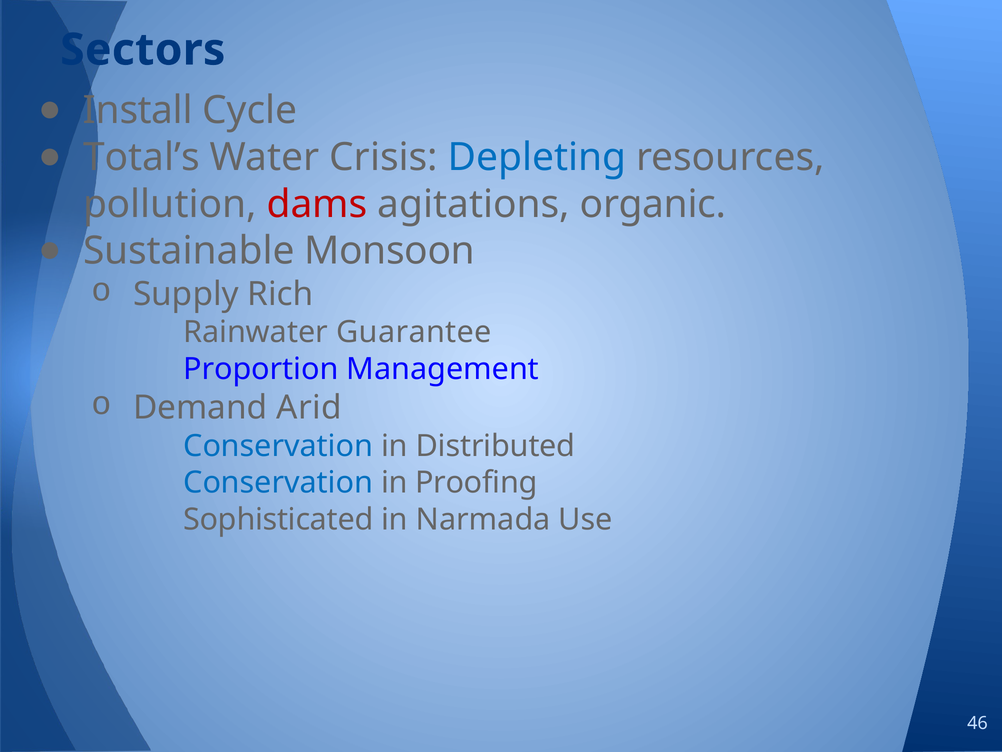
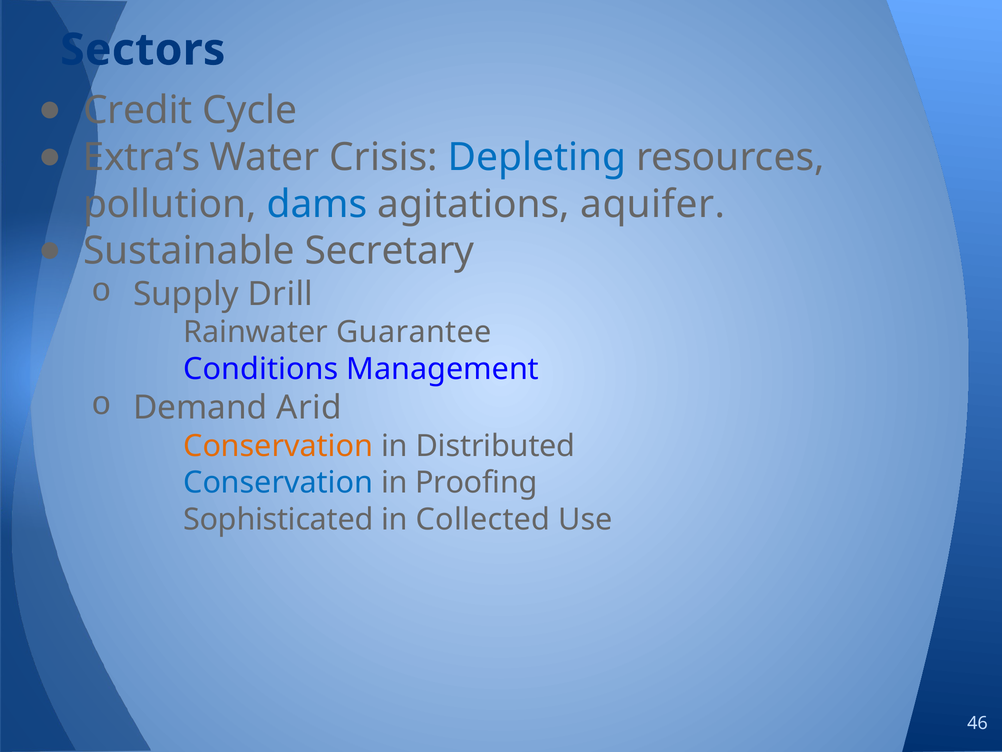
Install: Install -> Credit (138, 110)
Total’s: Total’s -> Extra’s (142, 157)
dams colour: red -> blue (317, 204)
organic: organic -> aquifer (653, 204)
Monsoon: Monsoon -> Secretary (389, 251)
Rich: Rich -> Drill (280, 294)
Proportion: Proportion -> Conditions (261, 369)
Conservation colour: blue -> orange (278, 446)
Narmada: Narmada -> Collected (483, 519)
